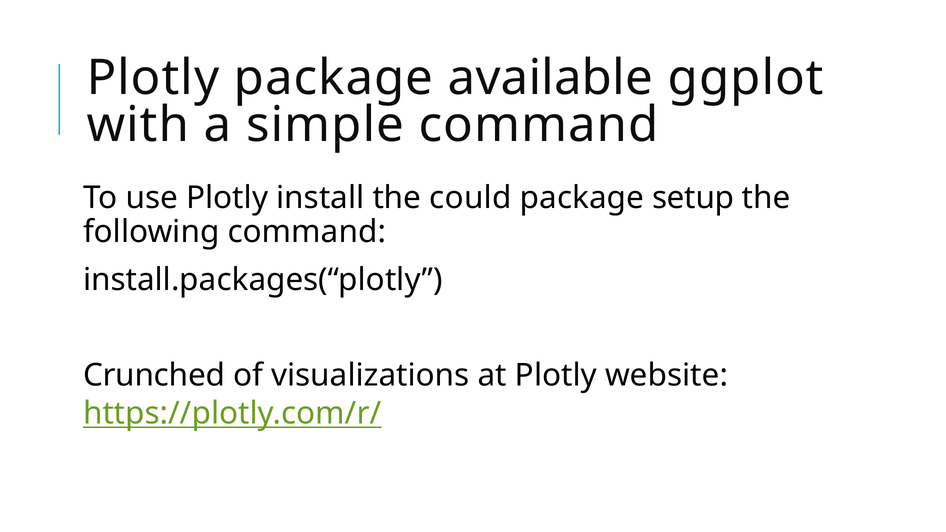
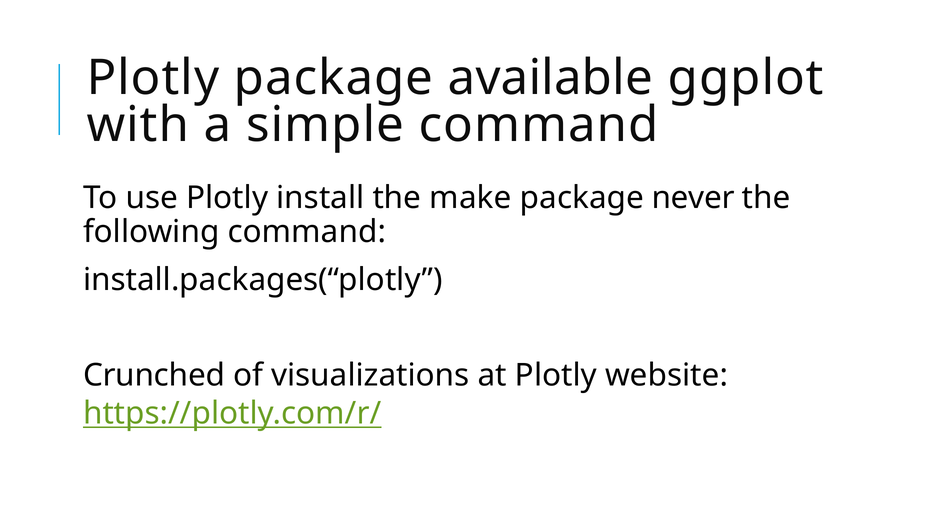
could: could -> make (471, 198)
setup: setup -> never (693, 198)
